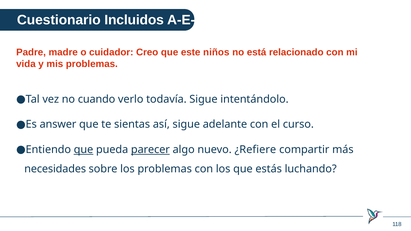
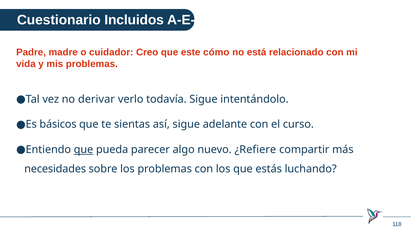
niños: niños -> cómo (216, 52)
cuando: cuando -> derivar (96, 99)
answer: answer -> básicos (58, 124)
parecer underline: present -> none (150, 150)
